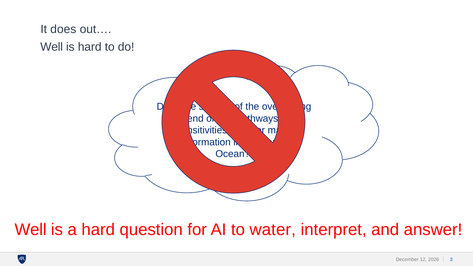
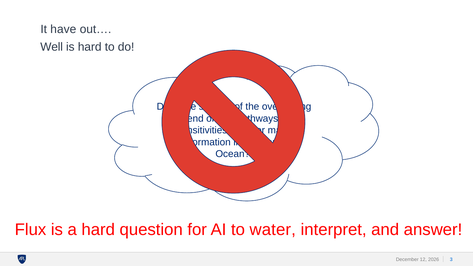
It does: does -> have (63, 29)
Well: Well -> Flux (30, 230)
